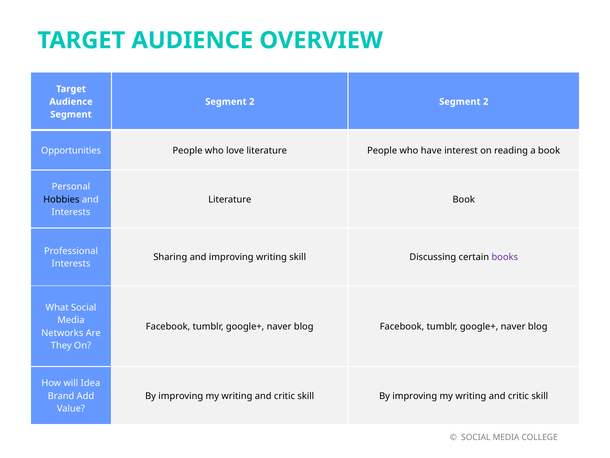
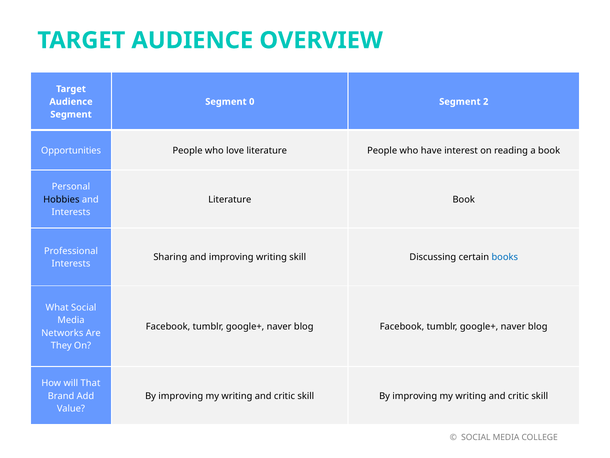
2: 2 -> 0 (252, 102)
books colour: purple -> blue (505, 257)
Idea: Idea -> That (90, 383)
